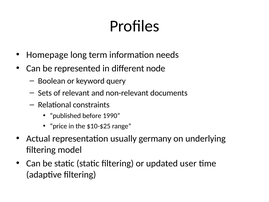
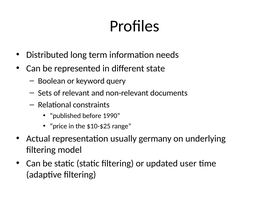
Homepage: Homepage -> Distributed (47, 55)
node: node -> state (156, 68)
